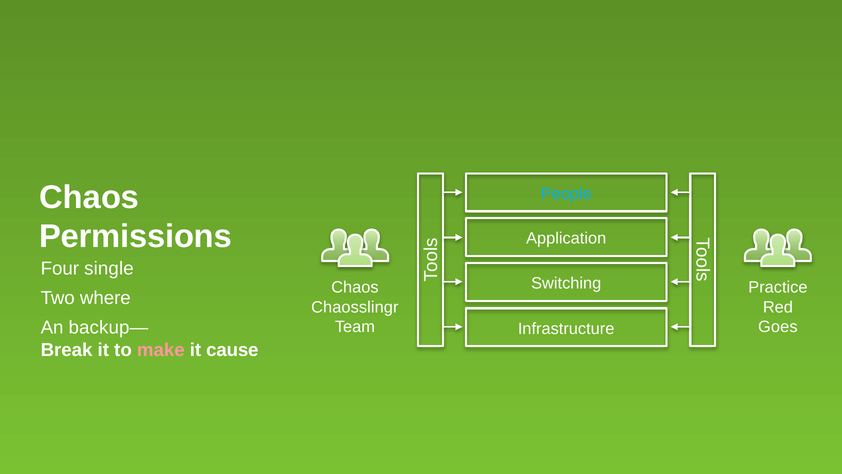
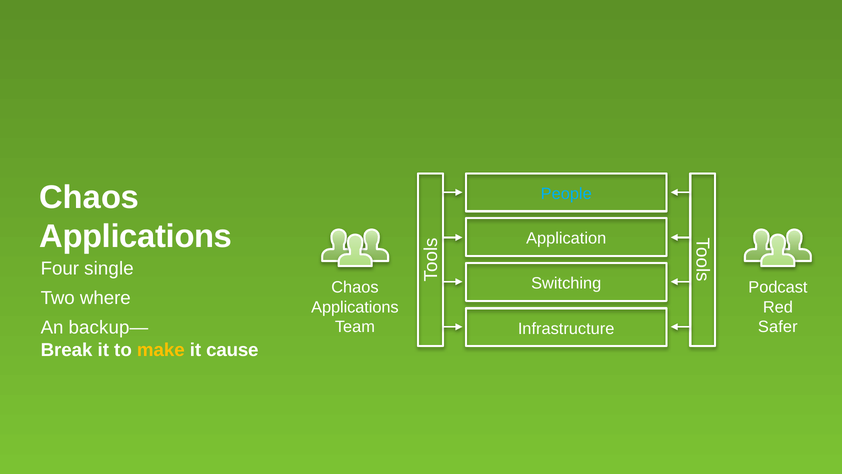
Permissions: Permissions -> Applications (136, 236)
Practice: Practice -> Podcast (778, 287)
Chaosslingr: Chaosslingr -> Applications (355, 307)
Goes: Goes -> Safer (778, 327)
make colour: pink -> yellow (161, 350)
